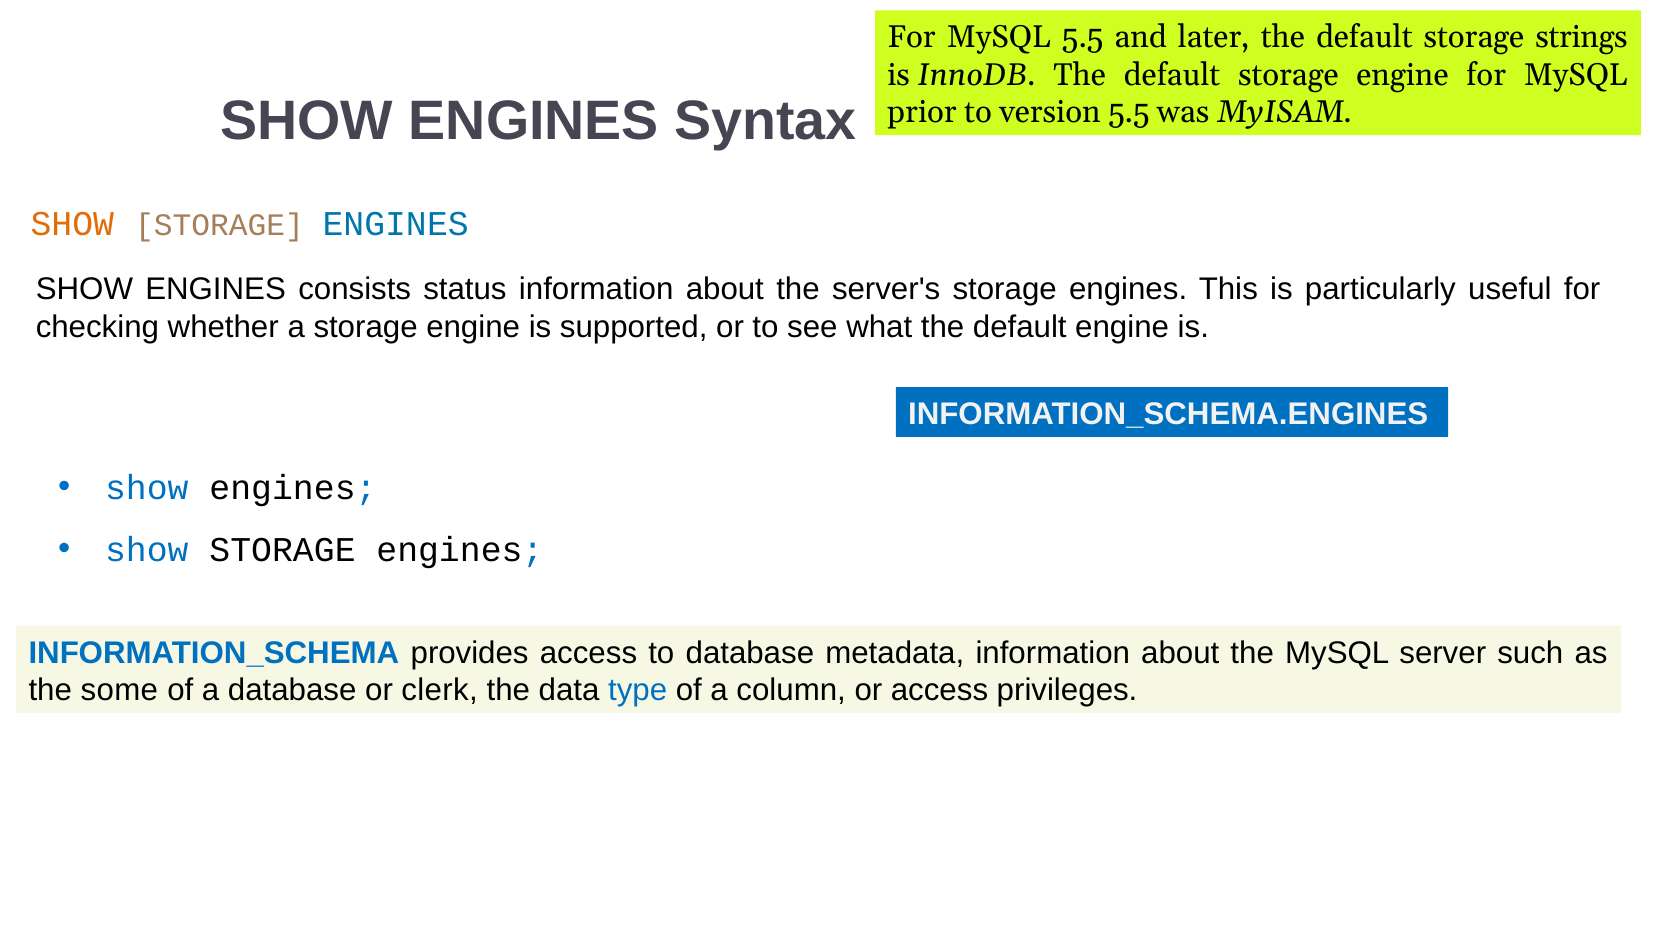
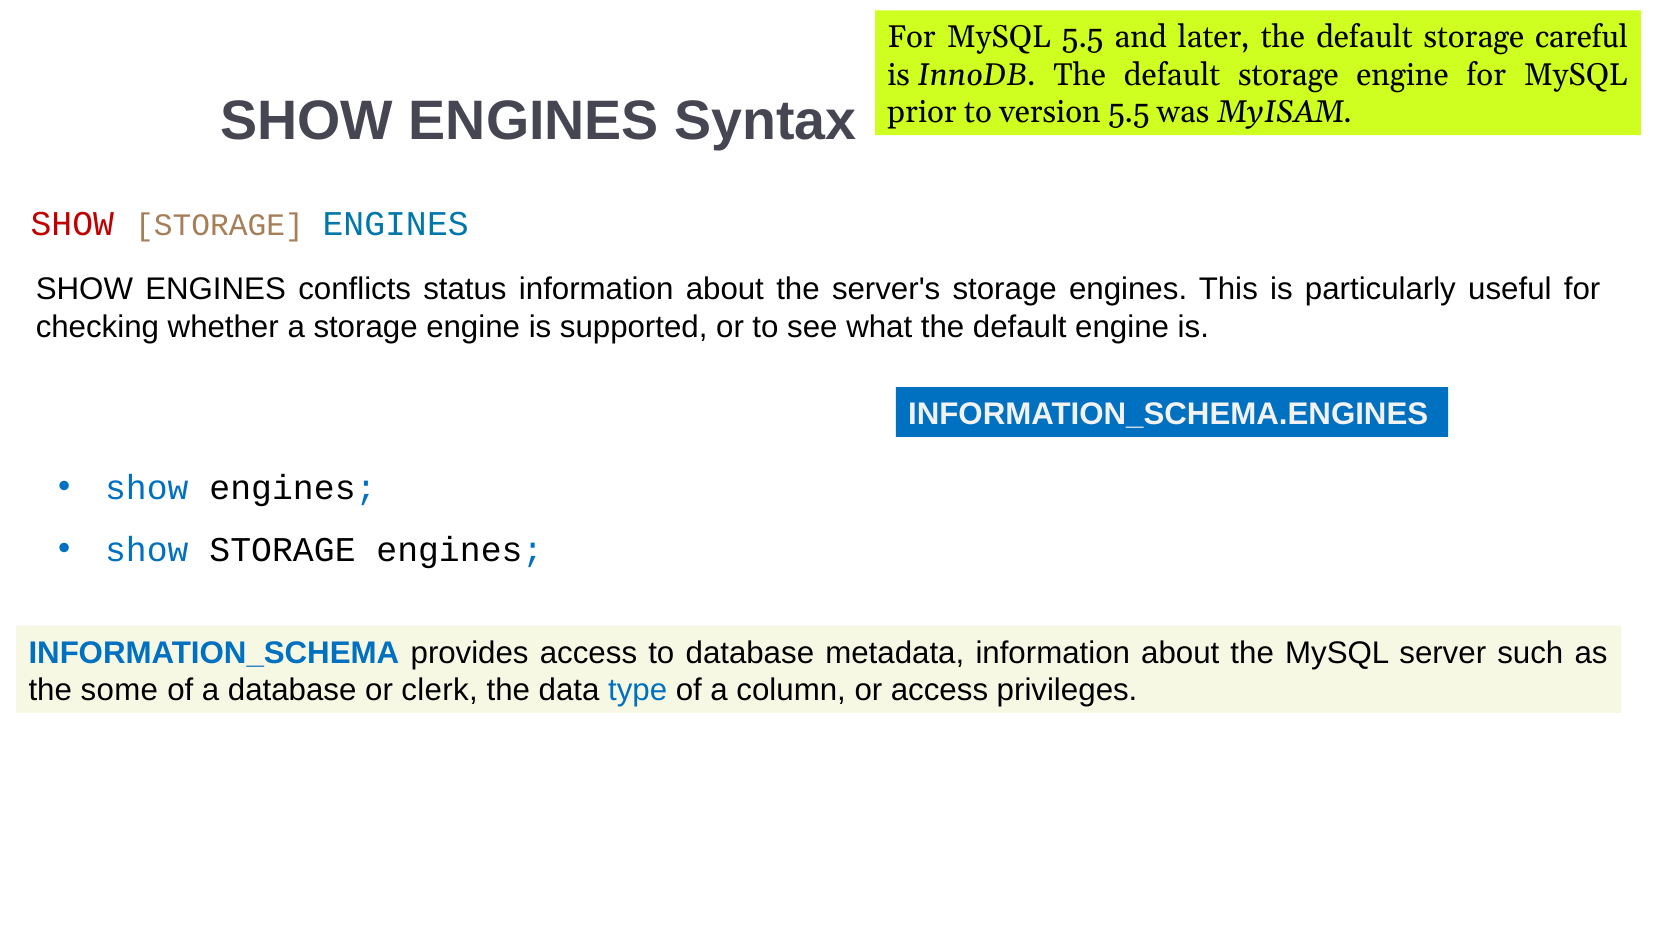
strings: strings -> careful (1582, 37)
SHOW colour: orange -> red (72, 224)
consists: consists -> conflicts (355, 289)
